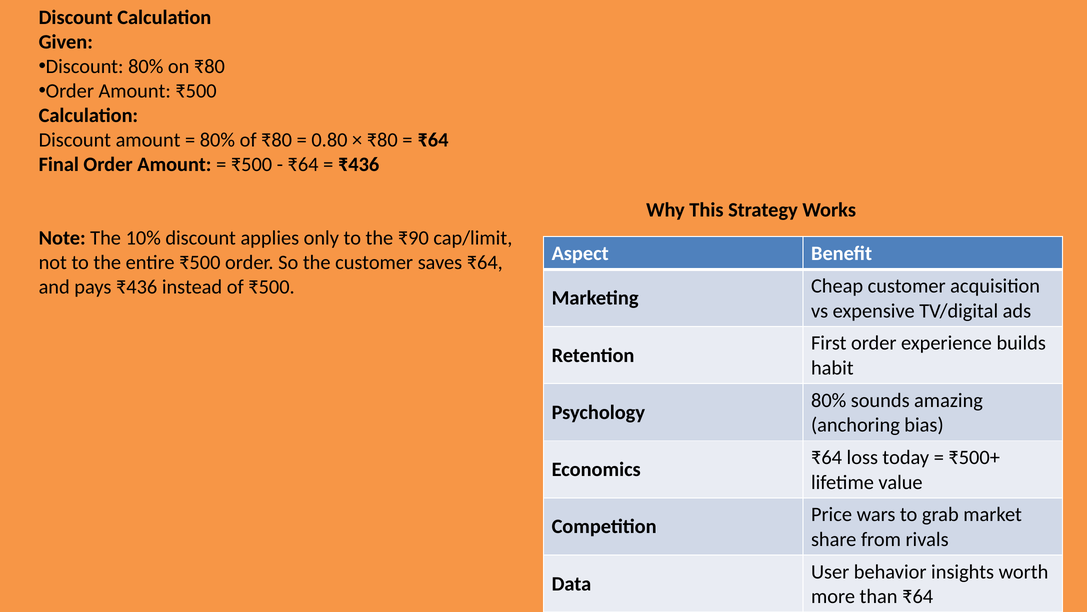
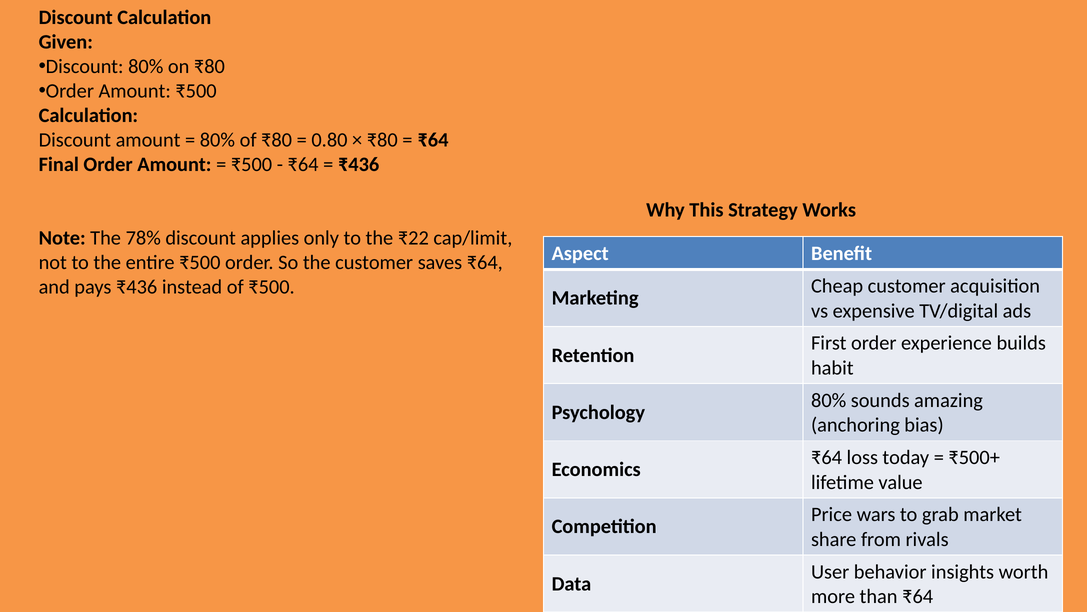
10%: 10% -> 78% (143, 238)
₹90: ₹90 -> ₹22 (413, 238)
